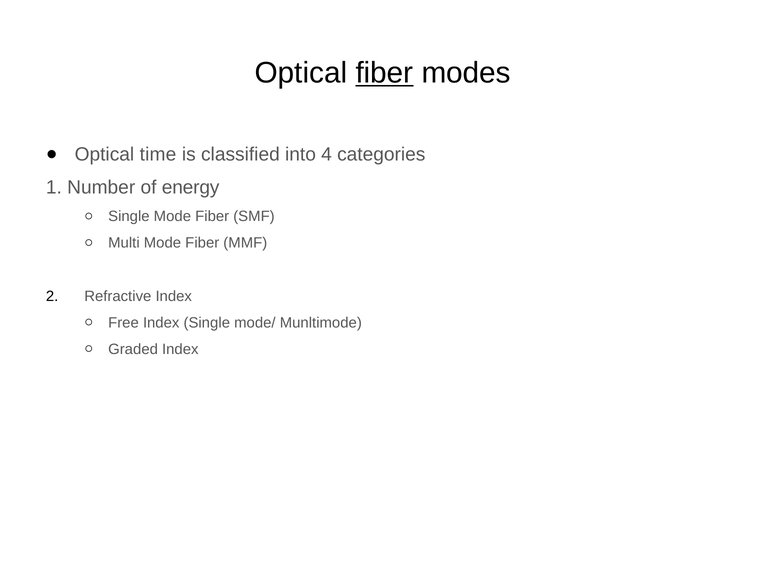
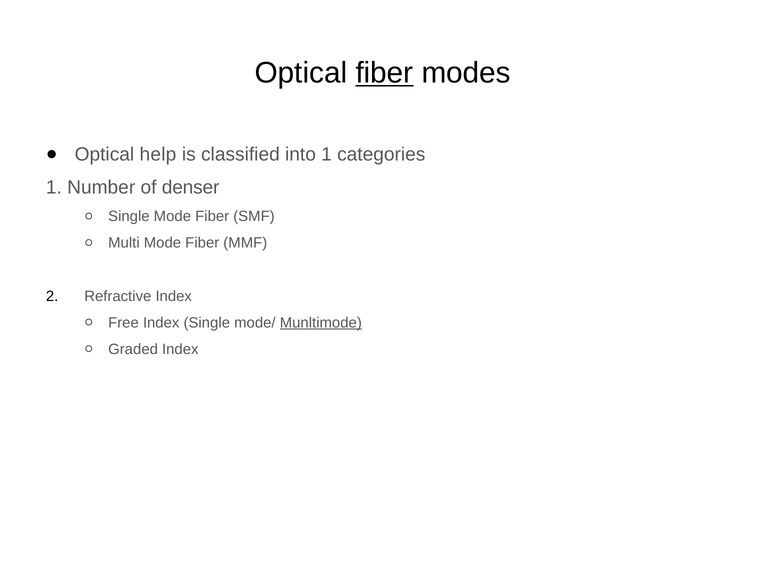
time: time -> help (158, 154)
into 4: 4 -> 1 (327, 154)
energy: energy -> denser (191, 187)
Munltimode underline: none -> present (321, 322)
